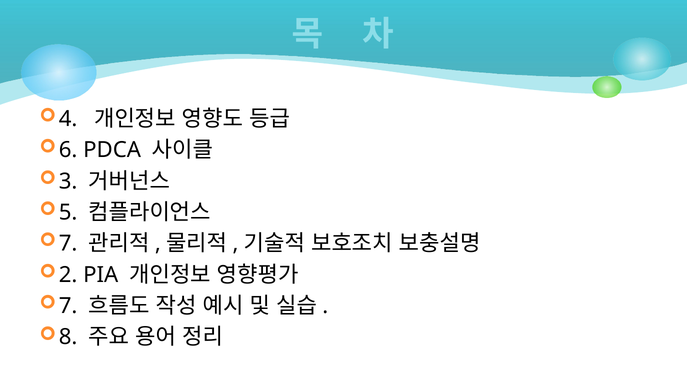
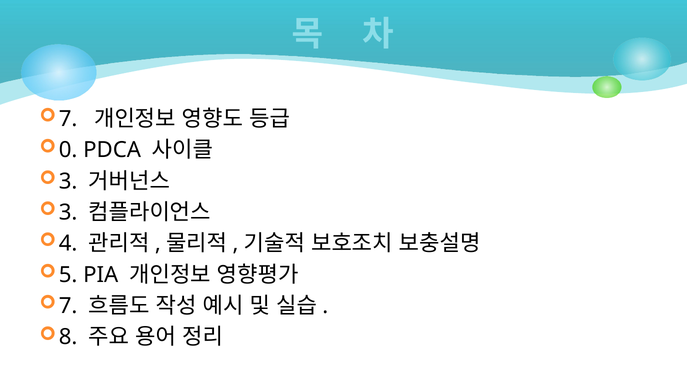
4: 4 -> 7 (68, 119)
6: 6 -> 0 (68, 150)
5: 5 -> 3 (68, 213)
7: 7 -> 4 (68, 244)
2: 2 -> 5 (68, 275)
